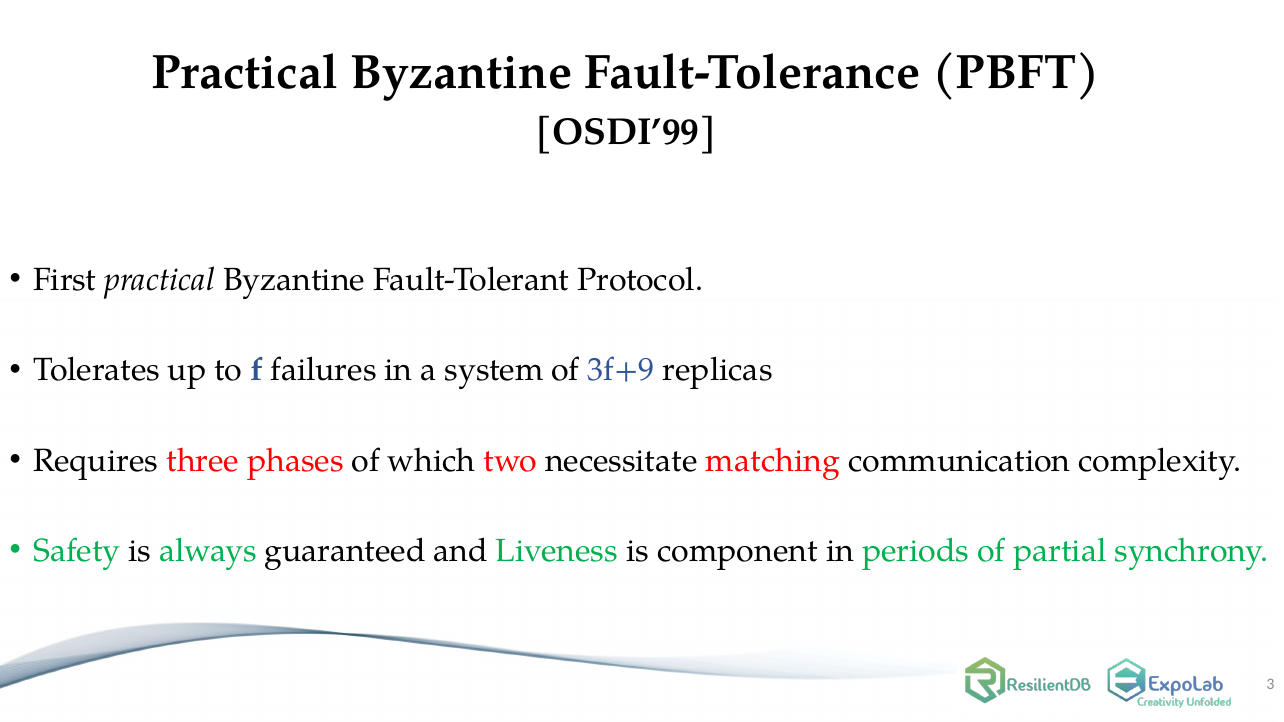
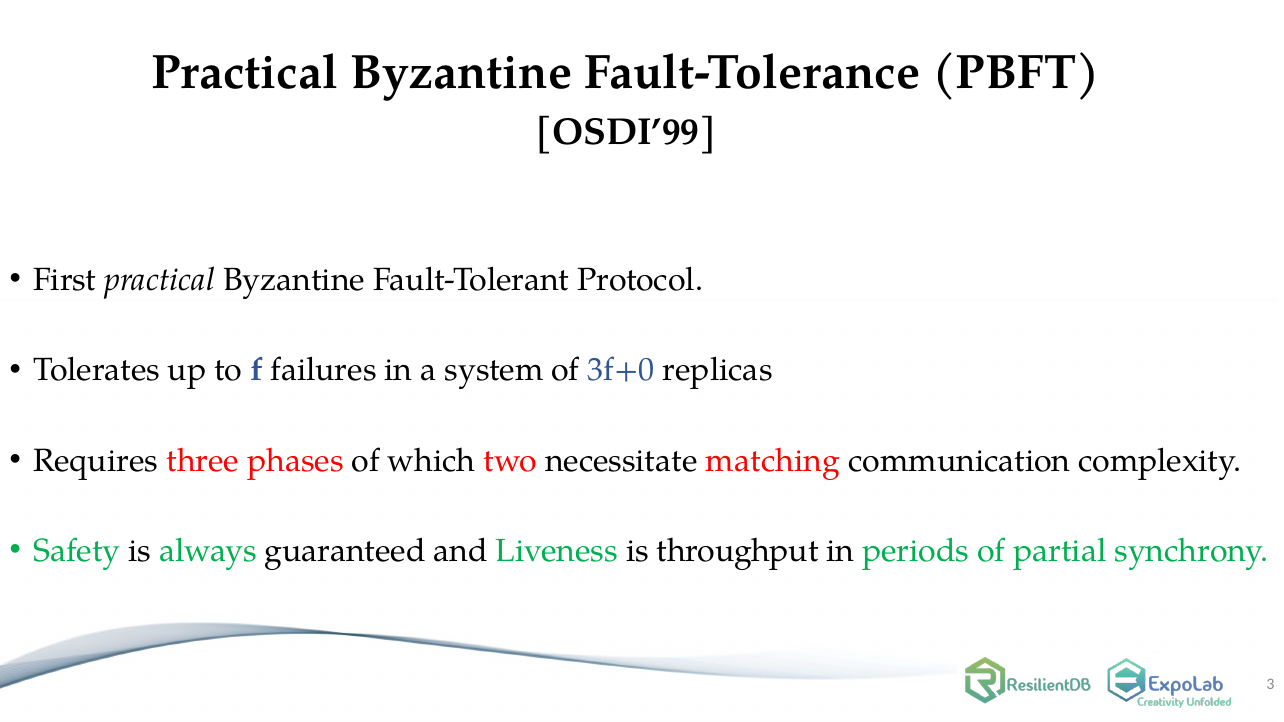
3f+9: 3f+9 -> 3f+0 (621, 370)
component: component -> throughput (738, 551)
